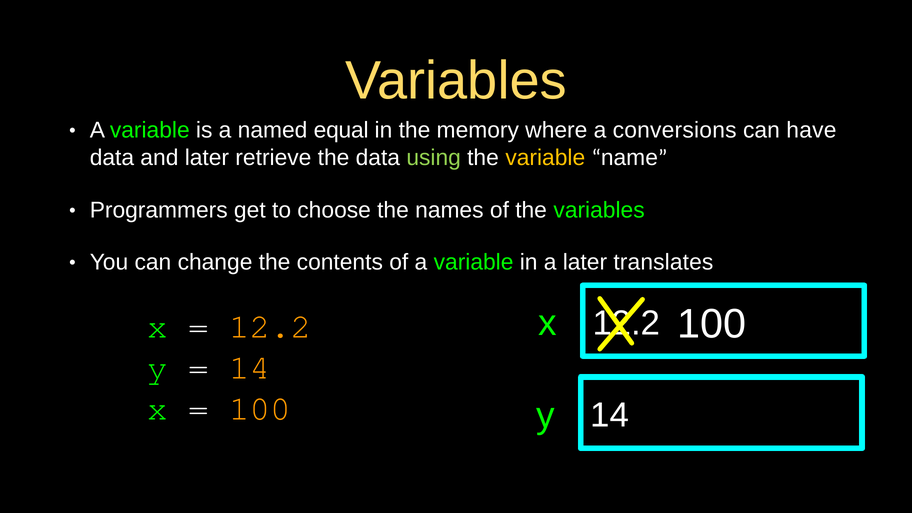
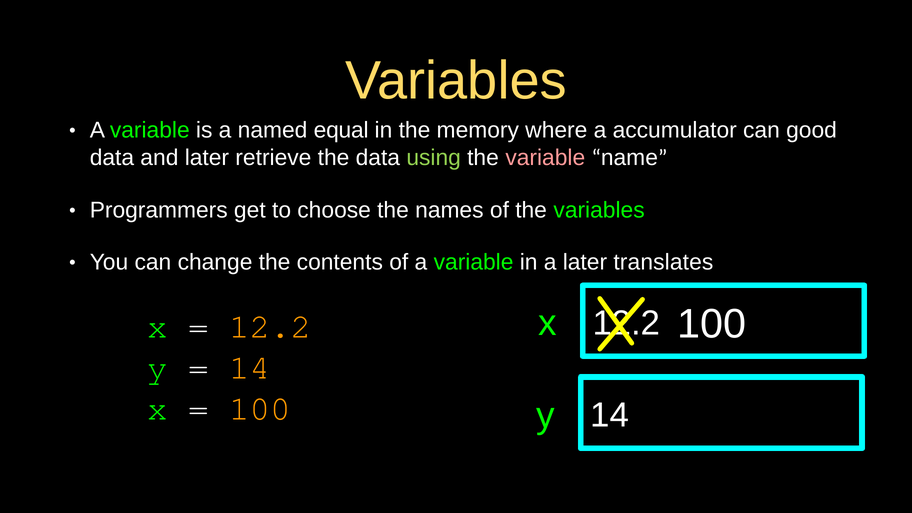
conversions: conversions -> accumulator (675, 130)
have: have -> good (812, 130)
variable colour: yellow -> pink (545, 158)
